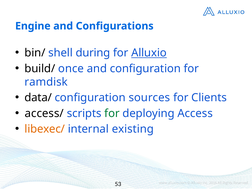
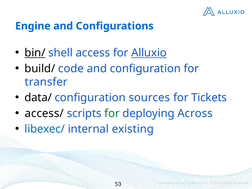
bin/ underline: none -> present (35, 53)
during: during -> access (93, 53)
once: once -> code (71, 69)
ramdisk: ramdisk -> transfer (46, 82)
Clients: Clients -> Tickets (209, 98)
Access: Access -> Across (195, 113)
libexec/ colour: orange -> blue (45, 129)
